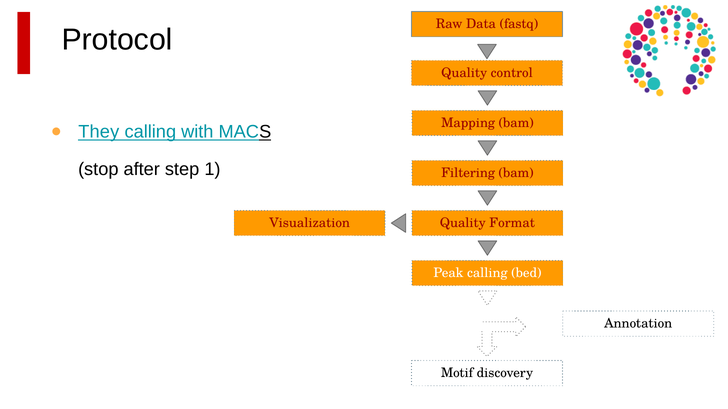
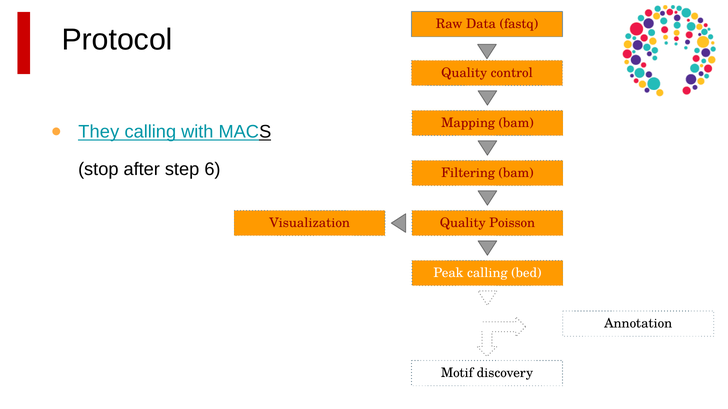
1: 1 -> 6 (212, 169)
Format: Format -> Poisson (512, 223)
